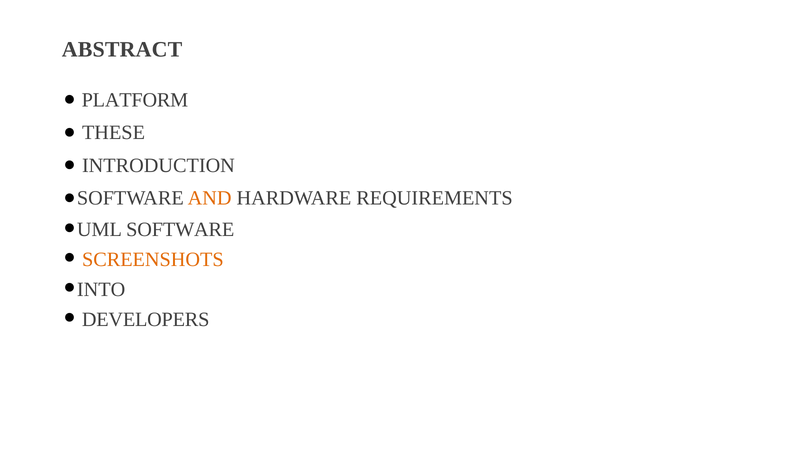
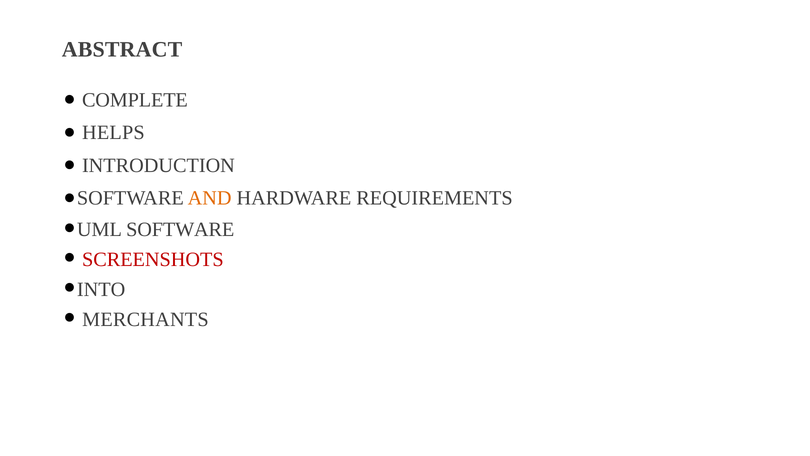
PLATFORM: PLATFORM -> COMPLETE (135, 100)
THESE: THESE -> HELPS (113, 133)
SCREENSHOTS colour: orange -> red (153, 259)
DEVELOPERS: DEVELOPERS -> MERCHANTS (145, 319)
